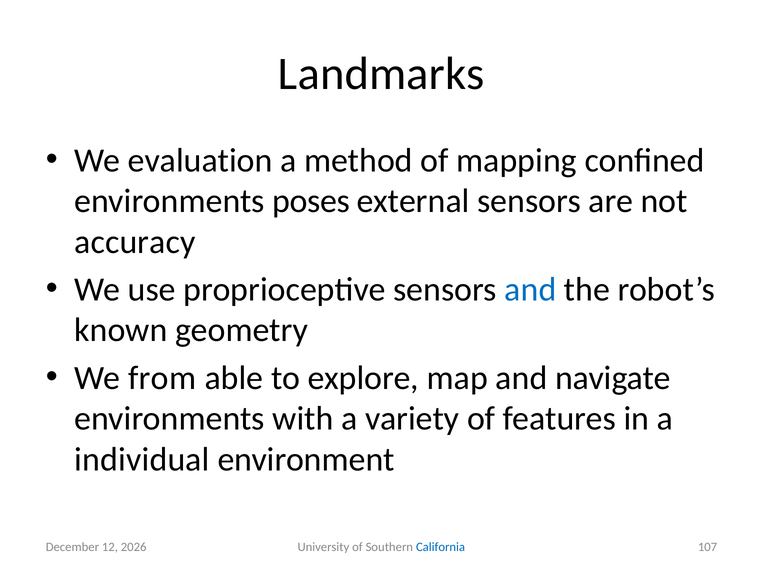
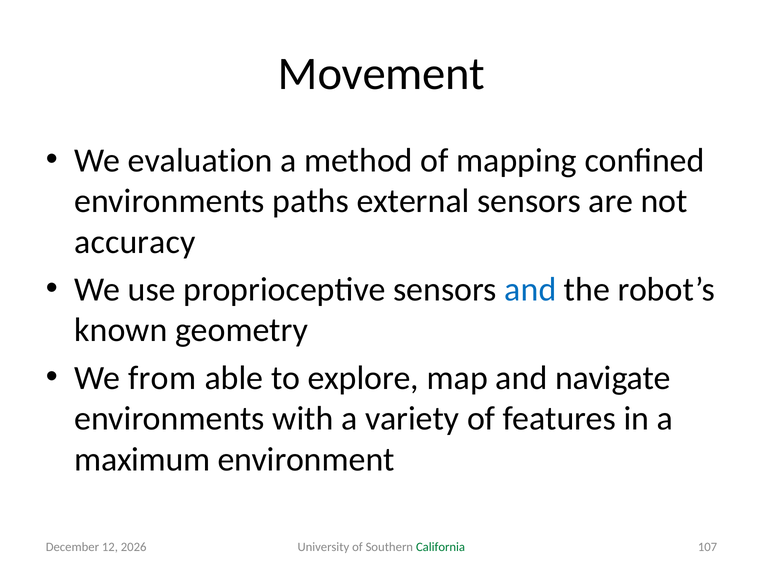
Landmarks: Landmarks -> Movement (381, 74)
poses: poses -> paths (311, 201)
individual: individual -> maximum (142, 459)
California colour: blue -> green (441, 546)
